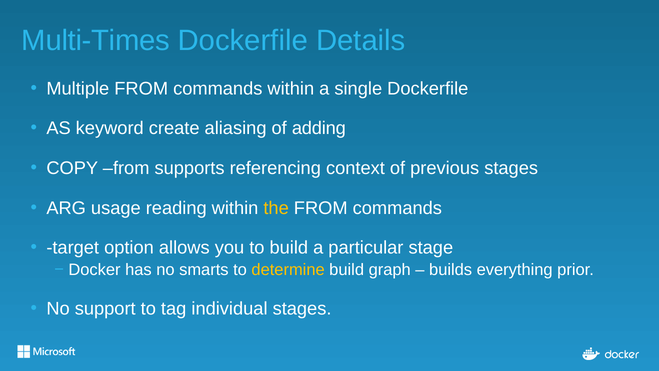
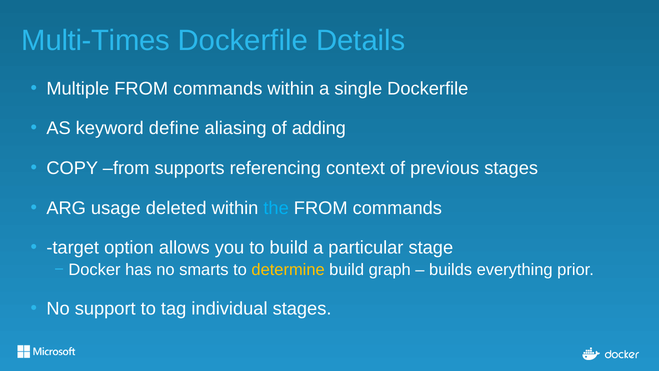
create: create -> define (174, 128)
reading: reading -> deleted (176, 208)
the colour: yellow -> light blue (276, 208)
